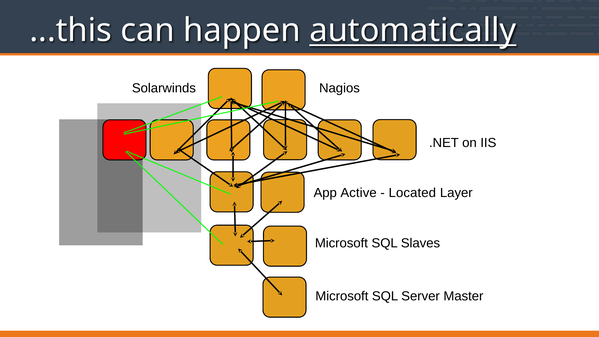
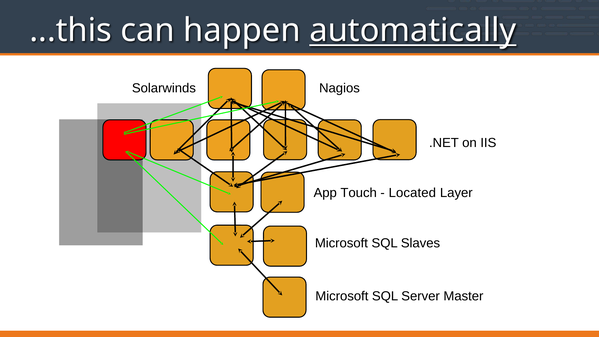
Active: Active -> Touch (359, 193)
